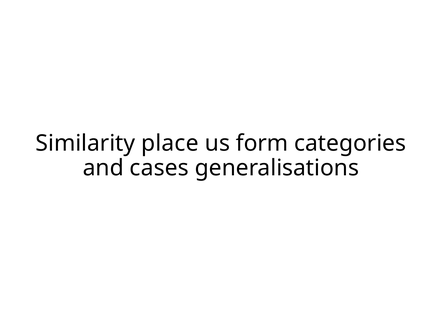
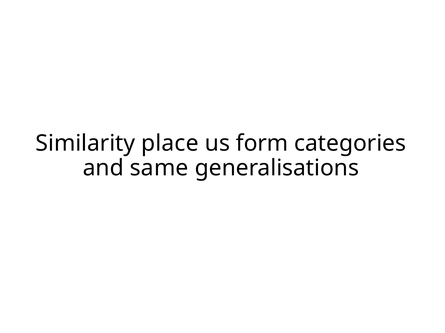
cases: cases -> same (159, 168)
